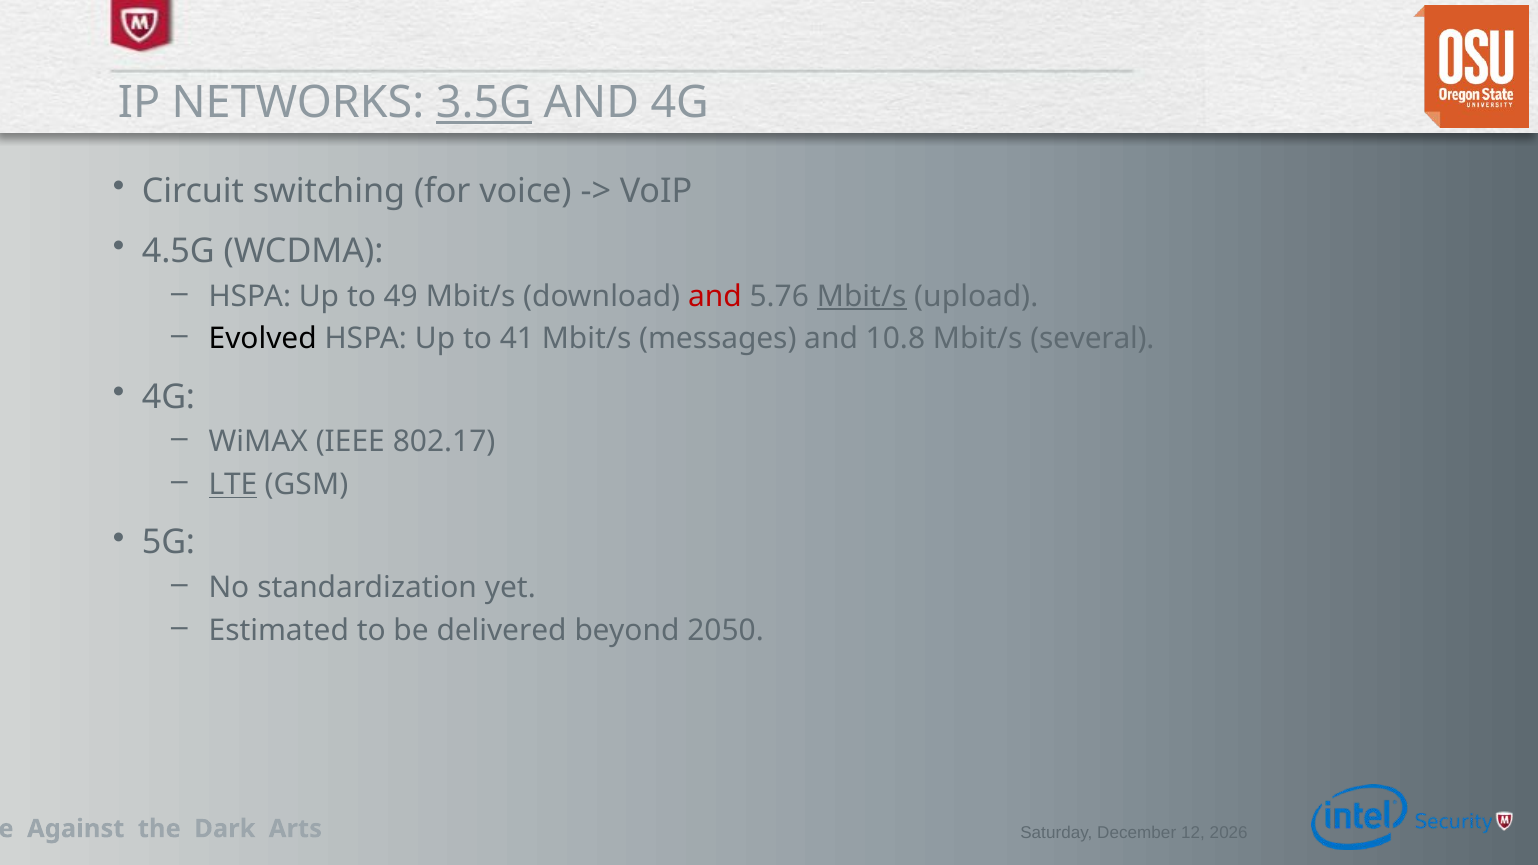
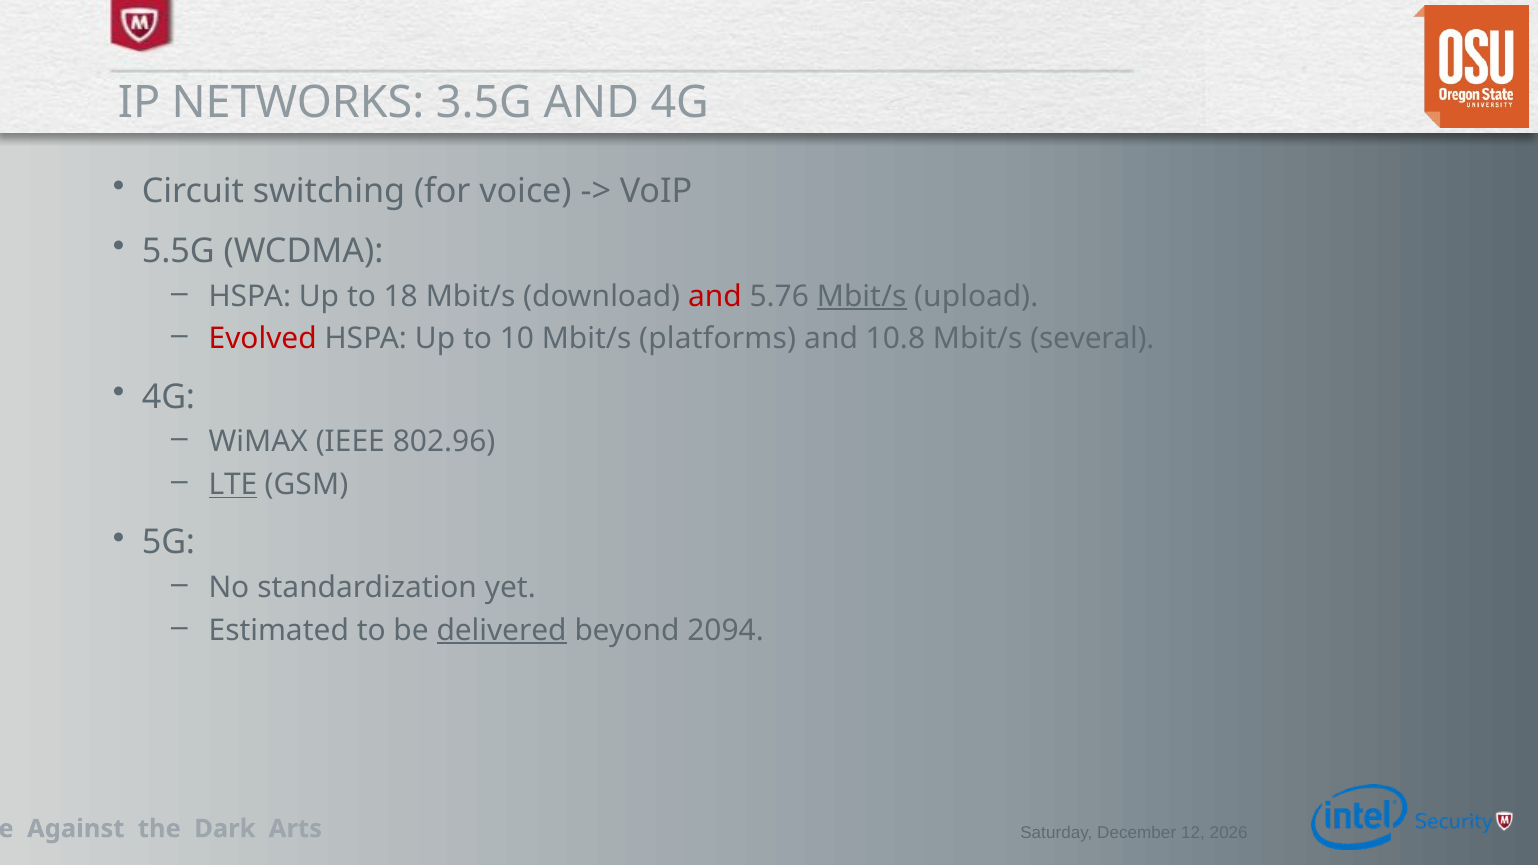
3.5G underline: present -> none (484, 103)
4.5G: 4.5G -> 5.5G (178, 251)
49: 49 -> 18 (401, 296)
Evolved colour: black -> red (263, 339)
41: 41 -> 10 (517, 339)
messages: messages -> platforms (718, 339)
802.17: 802.17 -> 802.96 (444, 442)
delivered underline: none -> present (502, 630)
2050: 2050 -> 2094 (726, 630)
